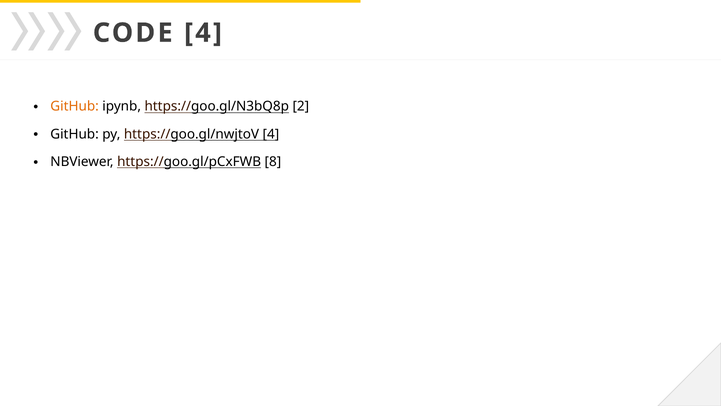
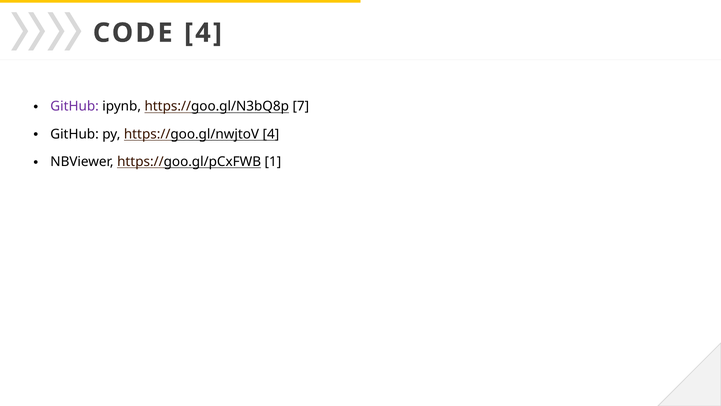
GitHub colour: orange -> purple (75, 106)
2: 2 -> 7 (301, 106)
8: 8 -> 1 (273, 162)
